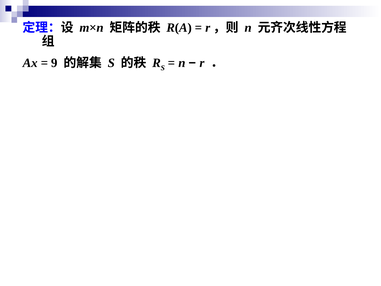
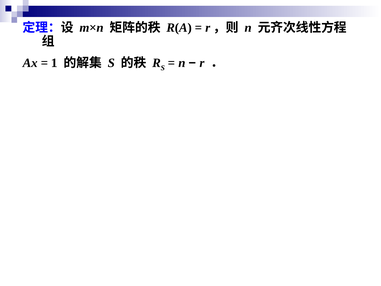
9: 9 -> 1 (54, 63)
